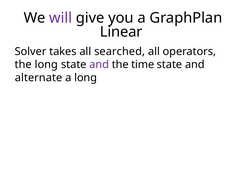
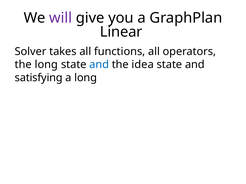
searched: searched -> functions (120, 52)
and colour: purple -> blue (99, 65)
time: time -> idea (143, 65)
alternate: alternate -> satisfying (39, 78)
